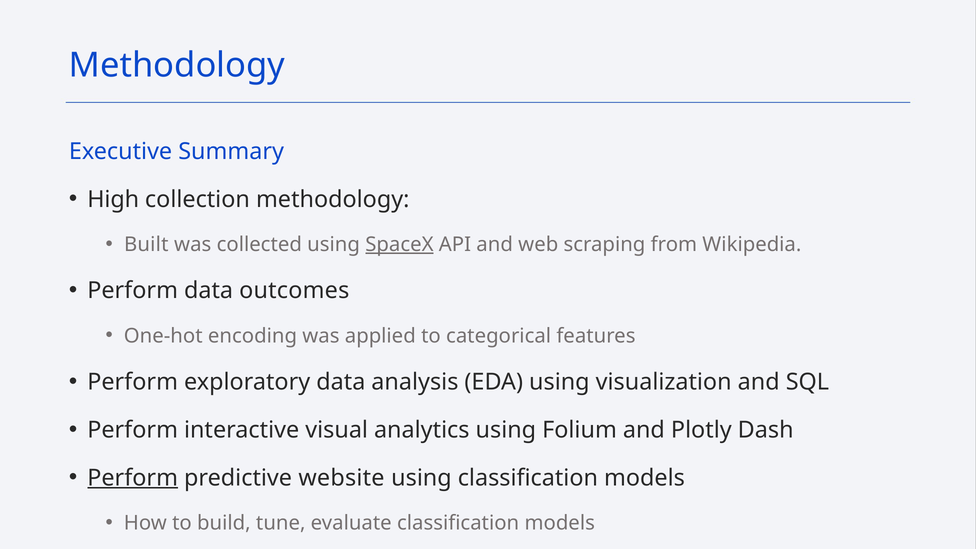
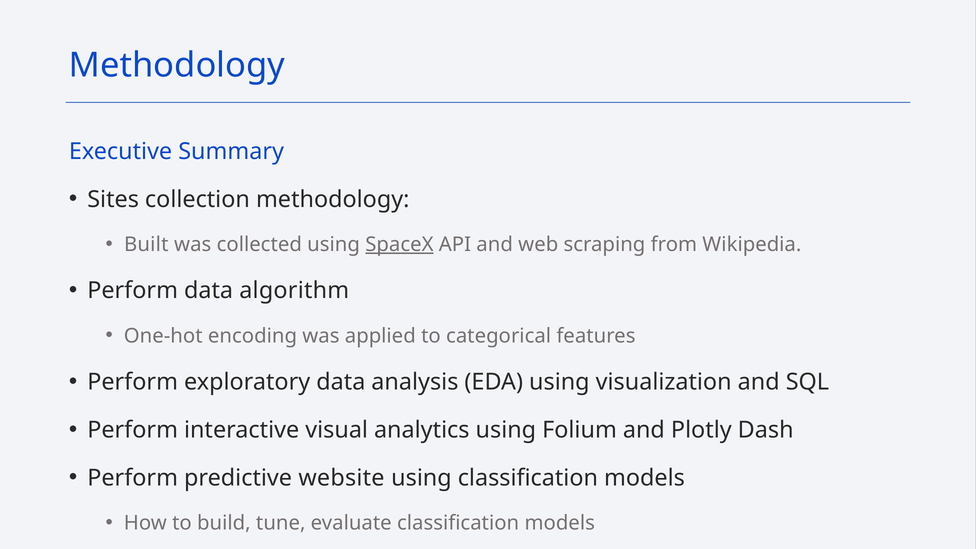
High: High -> Sites (113, 199)
outcomes: outcomes -> algorithm (294, 291)
Perform underline: present -> none (133, 478)
